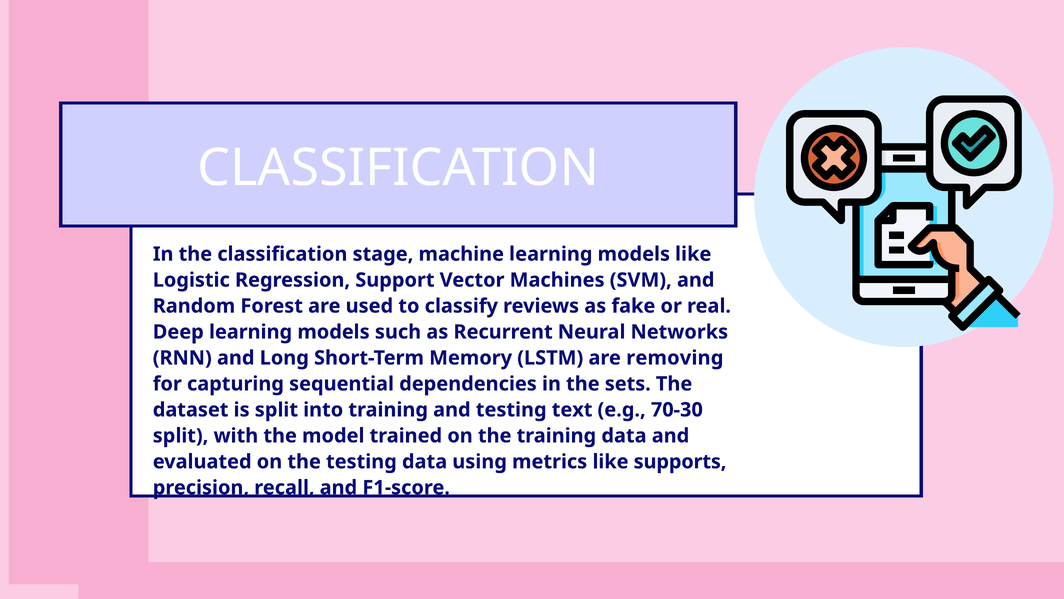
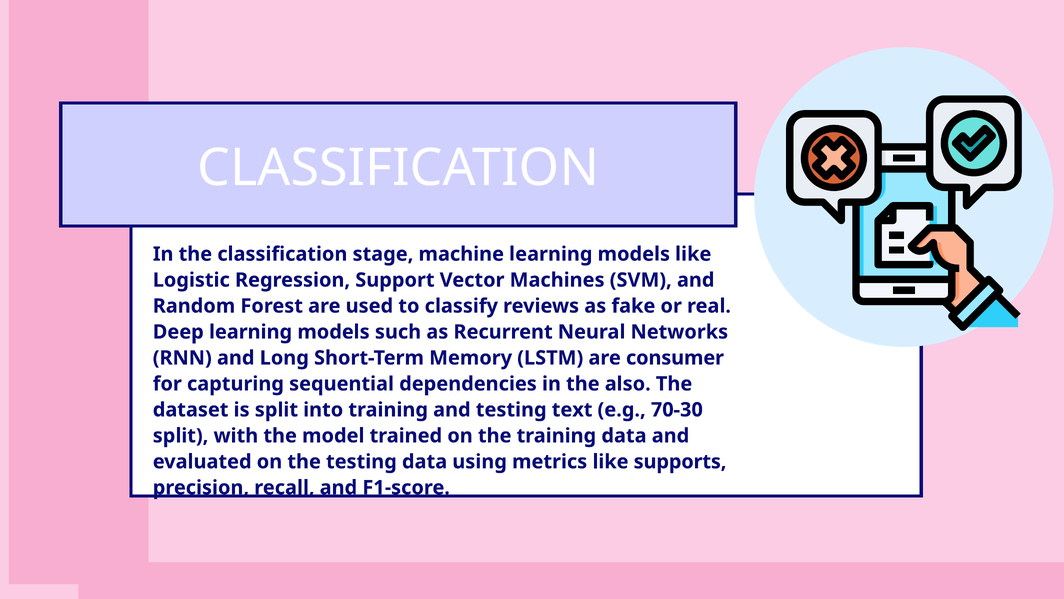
removing: removing -> consumer (675, 358)
sets: sets -> also (628, 384)
